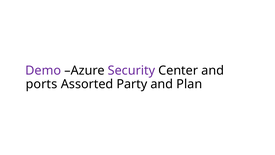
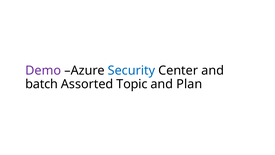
Security colour: purple -> blue (131, 70)
ports: ports -> batch (42, 84)
Party: Party -> Topic (132, 84)
